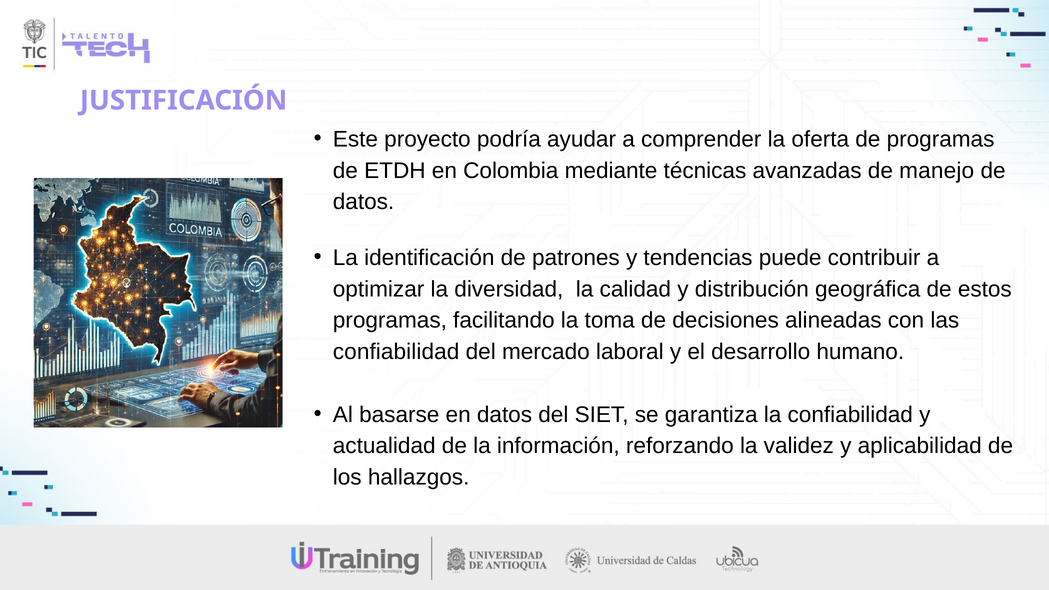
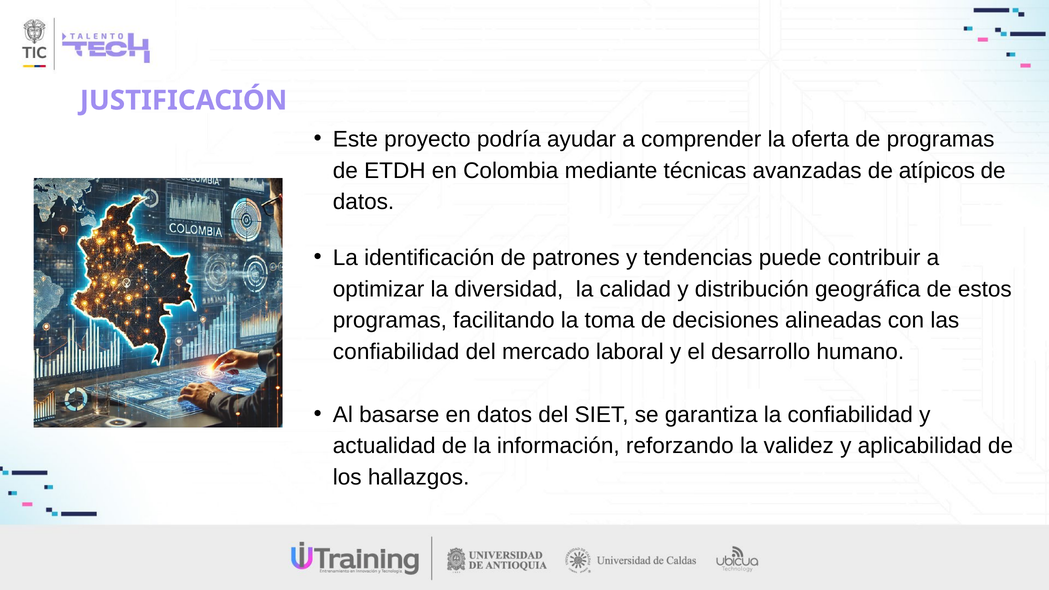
manejo: manejo -> atípicos (937, 171)
